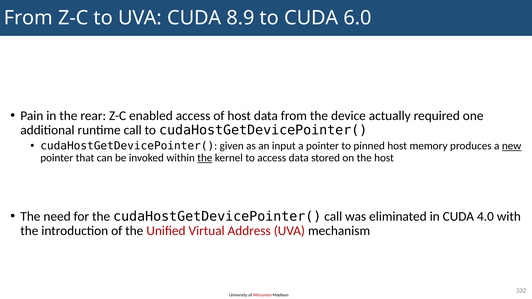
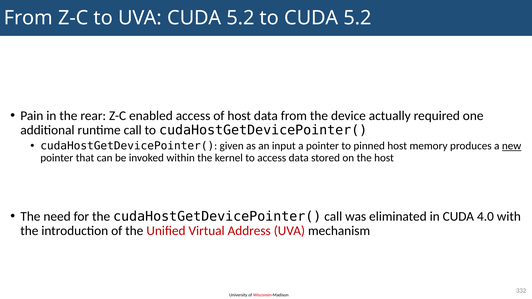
UVA CUDA 8.9: 8.9 -> 5.2 (240, 18)
to CUDA 6.0: 6.0 -> 5.2 (357, 18)
the underline: present -> none (205, 158)
